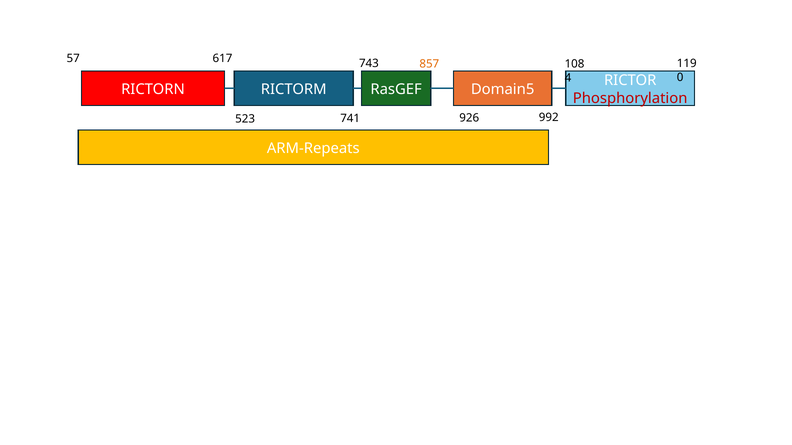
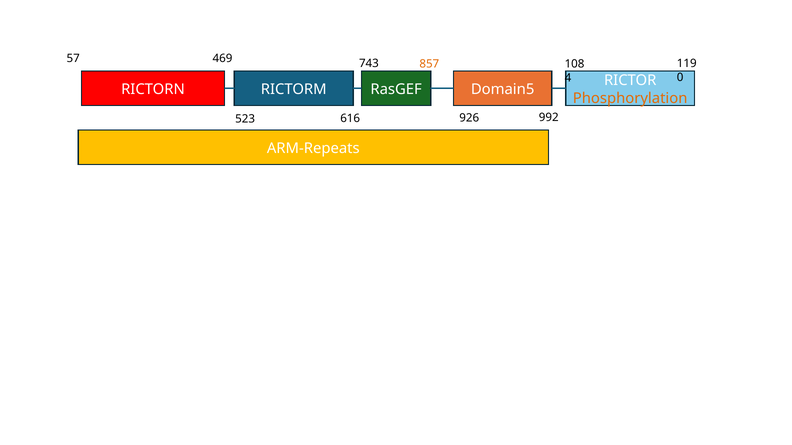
617: 617 -> 469 (222, 59)
Phosphorylation colour: red -> orange (630, 98)
741: 741 -> 616 (350, 118)
